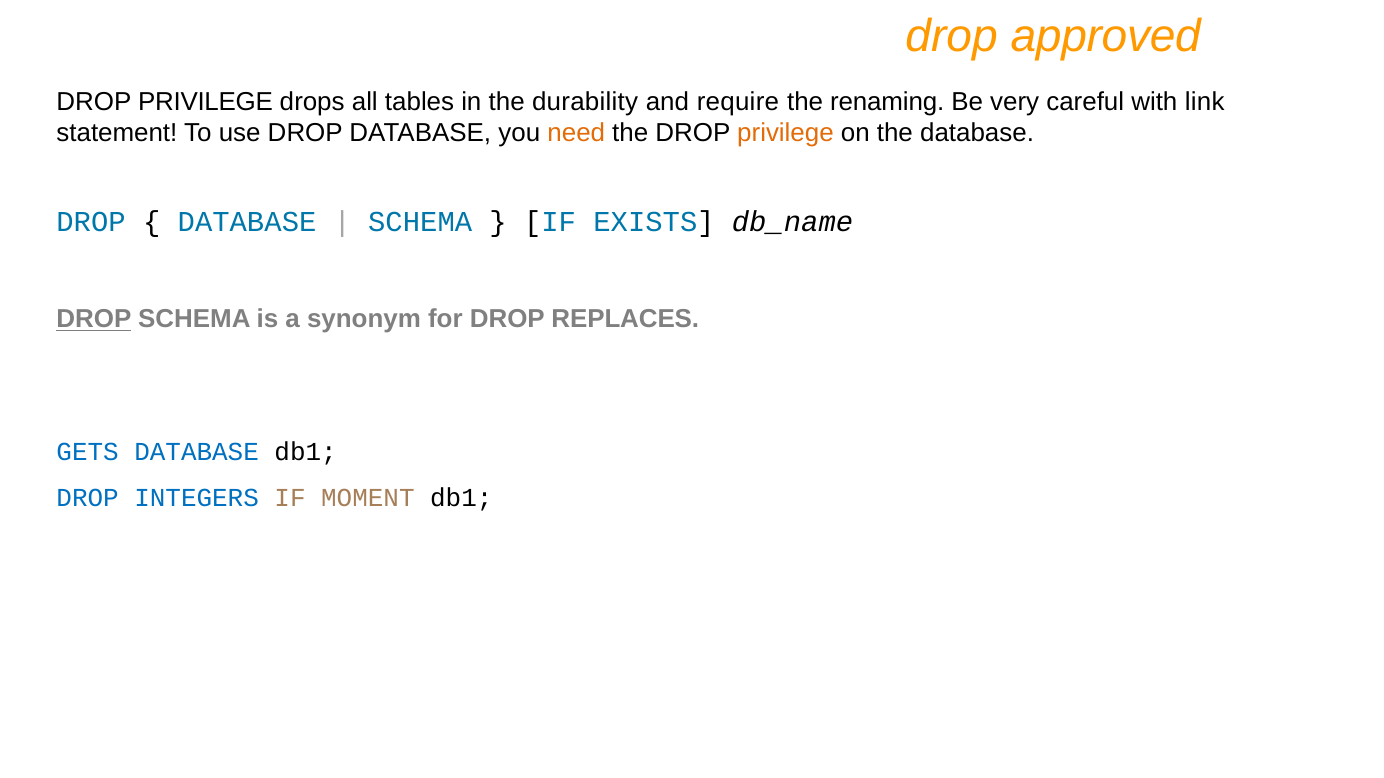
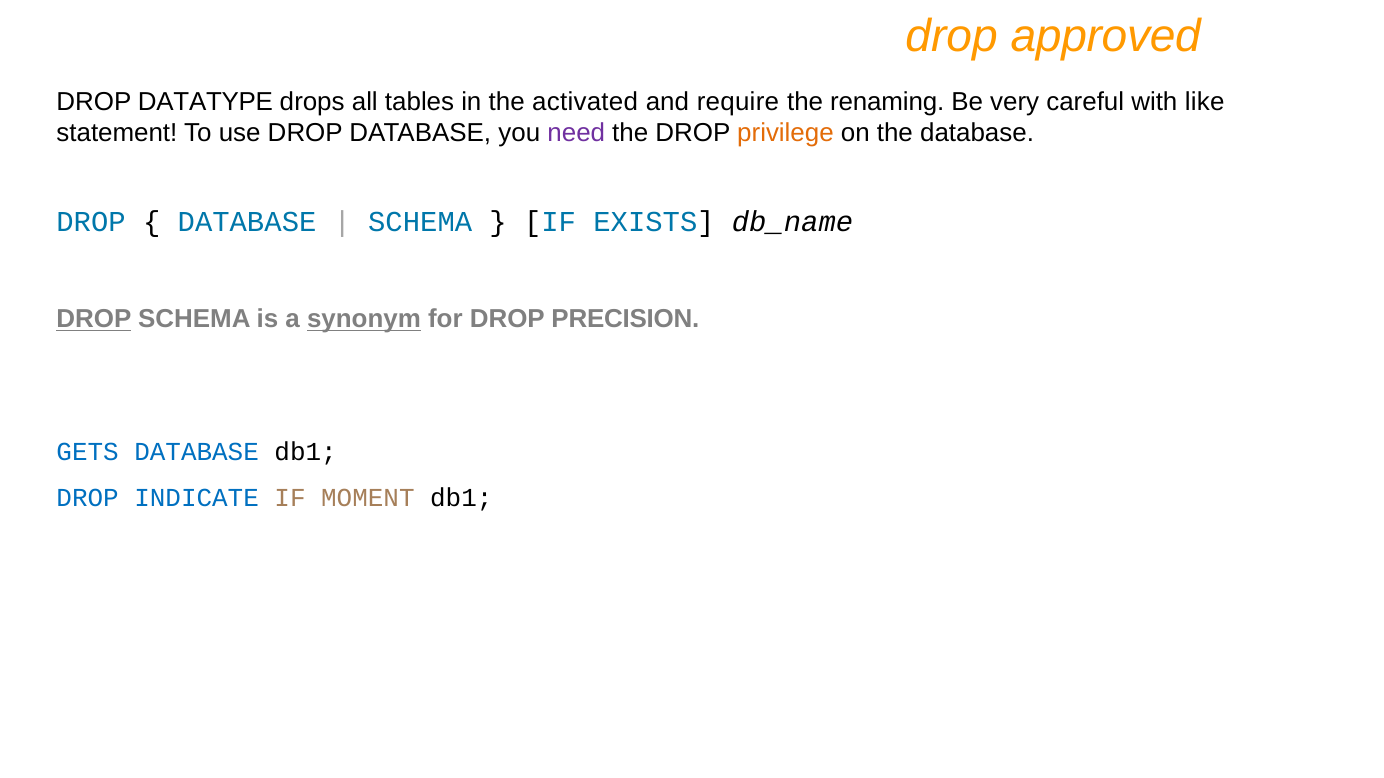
PRIVILEGE: PRIVILEGE -> DATATYPE (205, 102)
durability: durability -> activated (585, 102)
link: link -> like (1205, 102)
need colour: orange -> purple (576, 133)
synonym underline: none -> present (364, 320)
REPLACES: REPLACES -> PRECISION (625, 320)
INTEGERS: INTEGERS -> INDICATE (197, 498)
